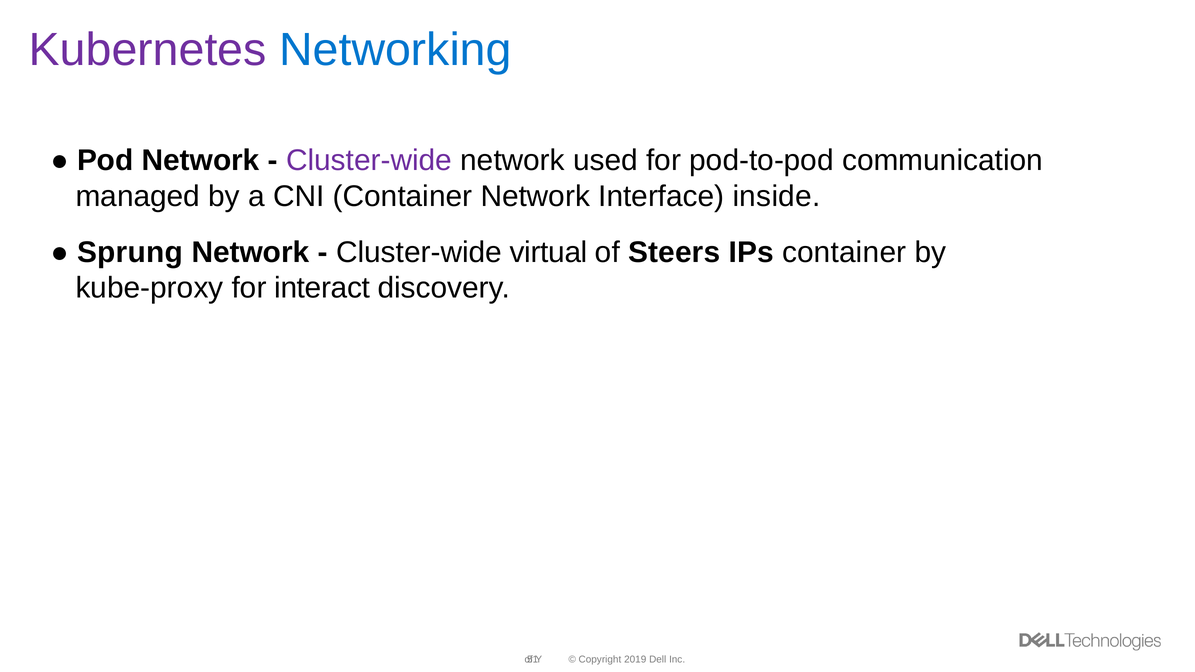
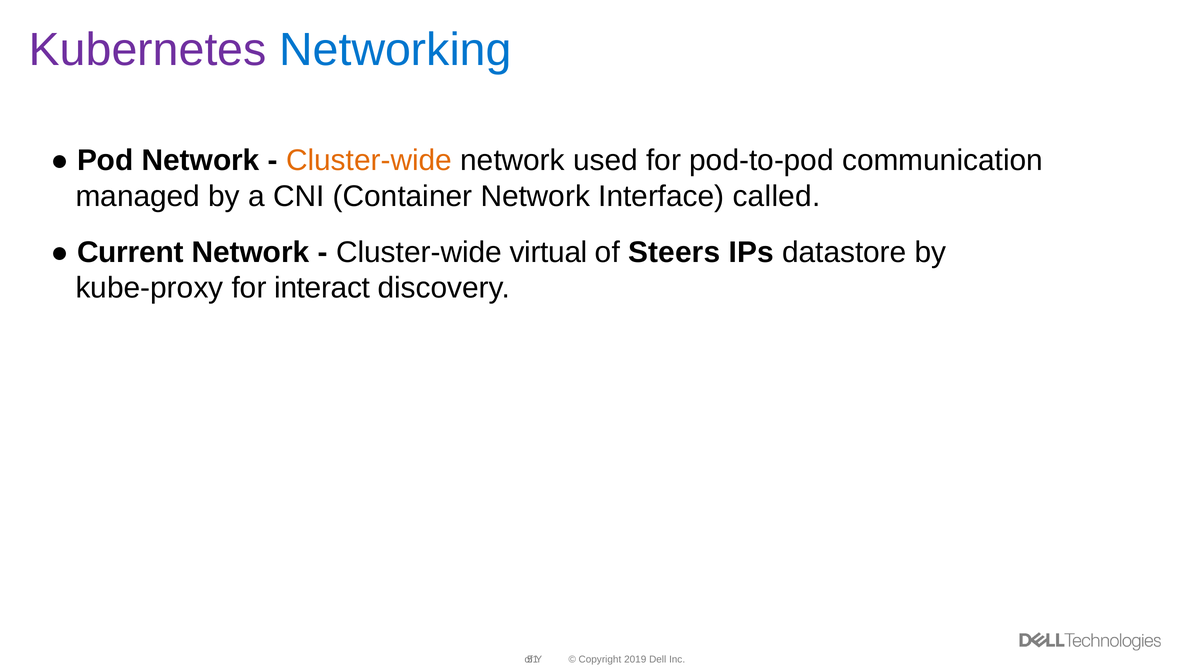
Cluster-wide colour: purple -> orange (369, 161)
inside: inside -> called (776, 196)
Sprung: Sprung -> Current (130, 252)
IPs container: container -> datastore (844, 252)
